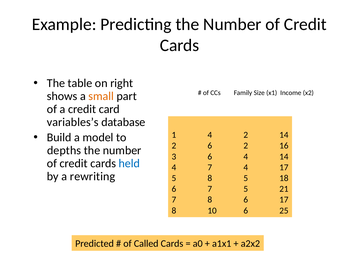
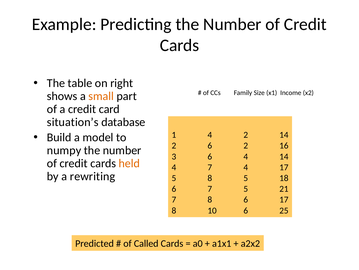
variables’s: variables’s -> situation’s (73, 122)
depths: depths -> numpy (64, 150)
held colour: blue -> orange (129, 163)
